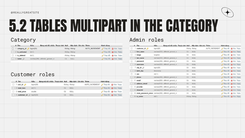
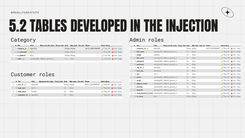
MULTIPART: MULTIPART -> DEVELOPED (99, 27)
THE CATEGORY: CATEGORY -> INJECTION (192, 27)
